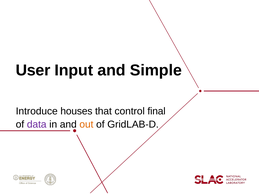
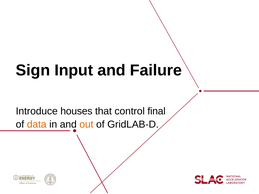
User: User -> Sign (33, 70)
Simple: Simple -> Failure (156, 70)
data colour: purple -> orange (37, 125)
